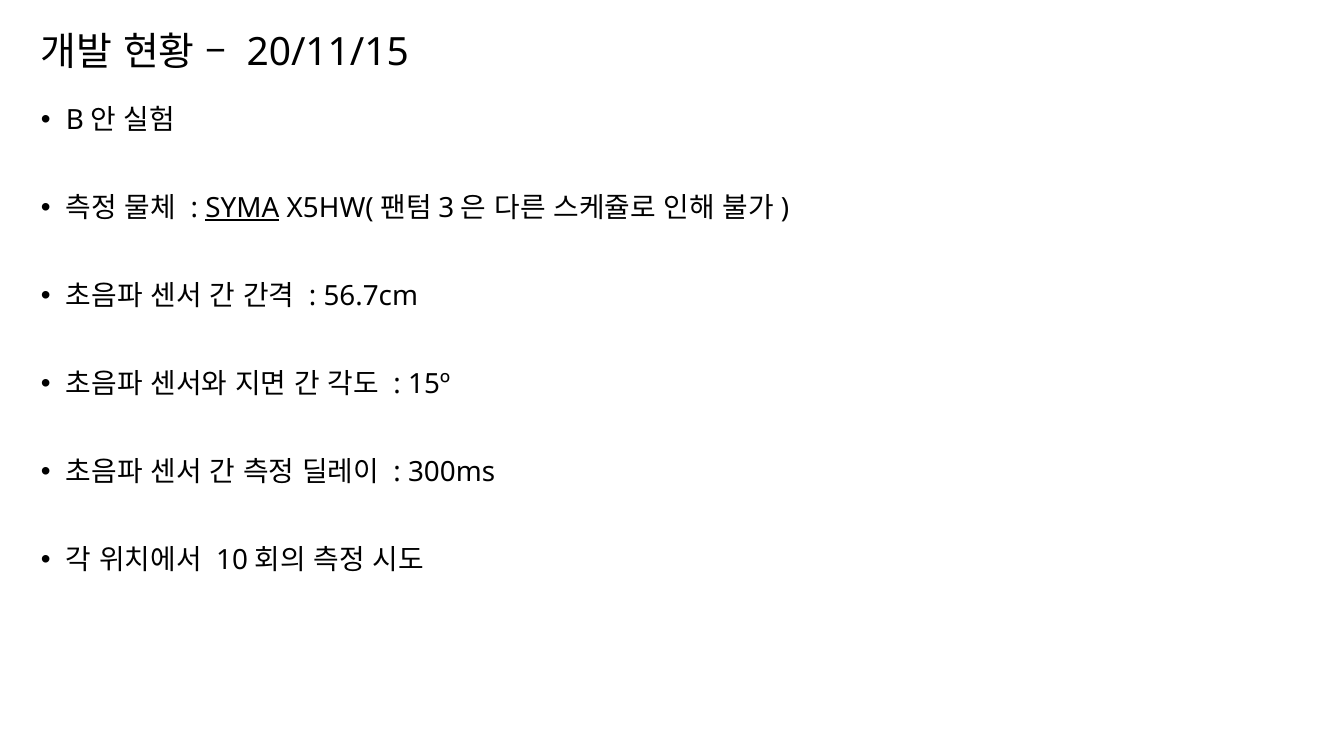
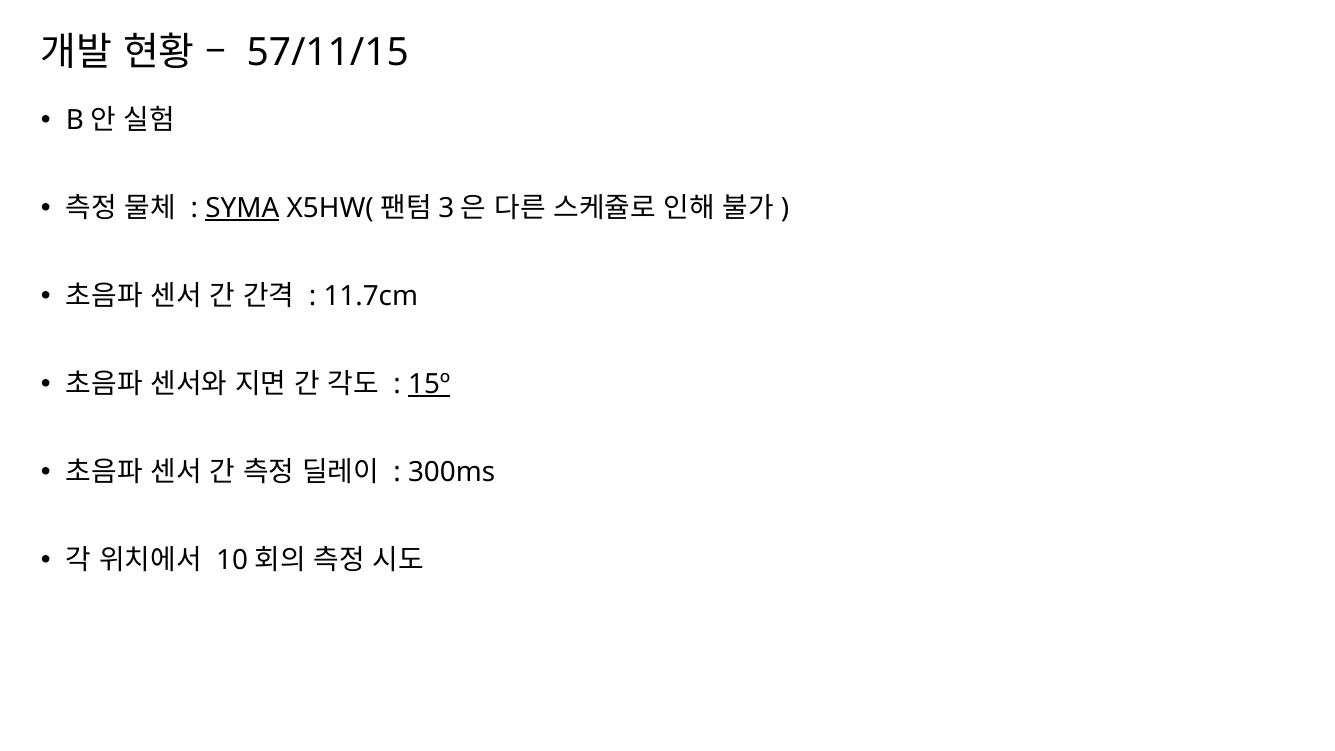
20/11/15: 20/11/15 -> 57/11/15 (328, 52)
56.7cm: 56.7cm -> 11.7cm (371, 296)
15º underline: none -> present (429, 384)
